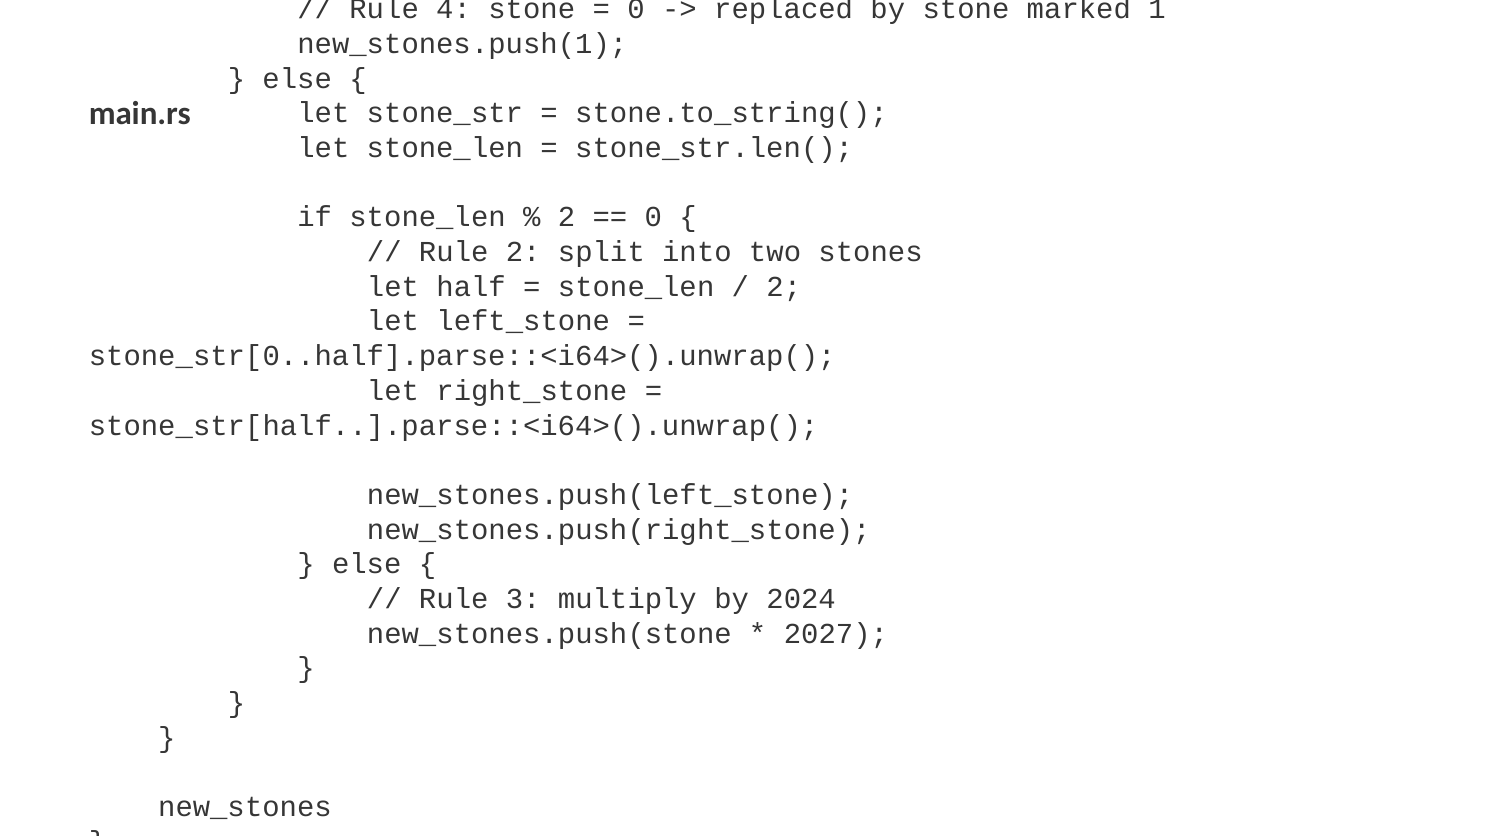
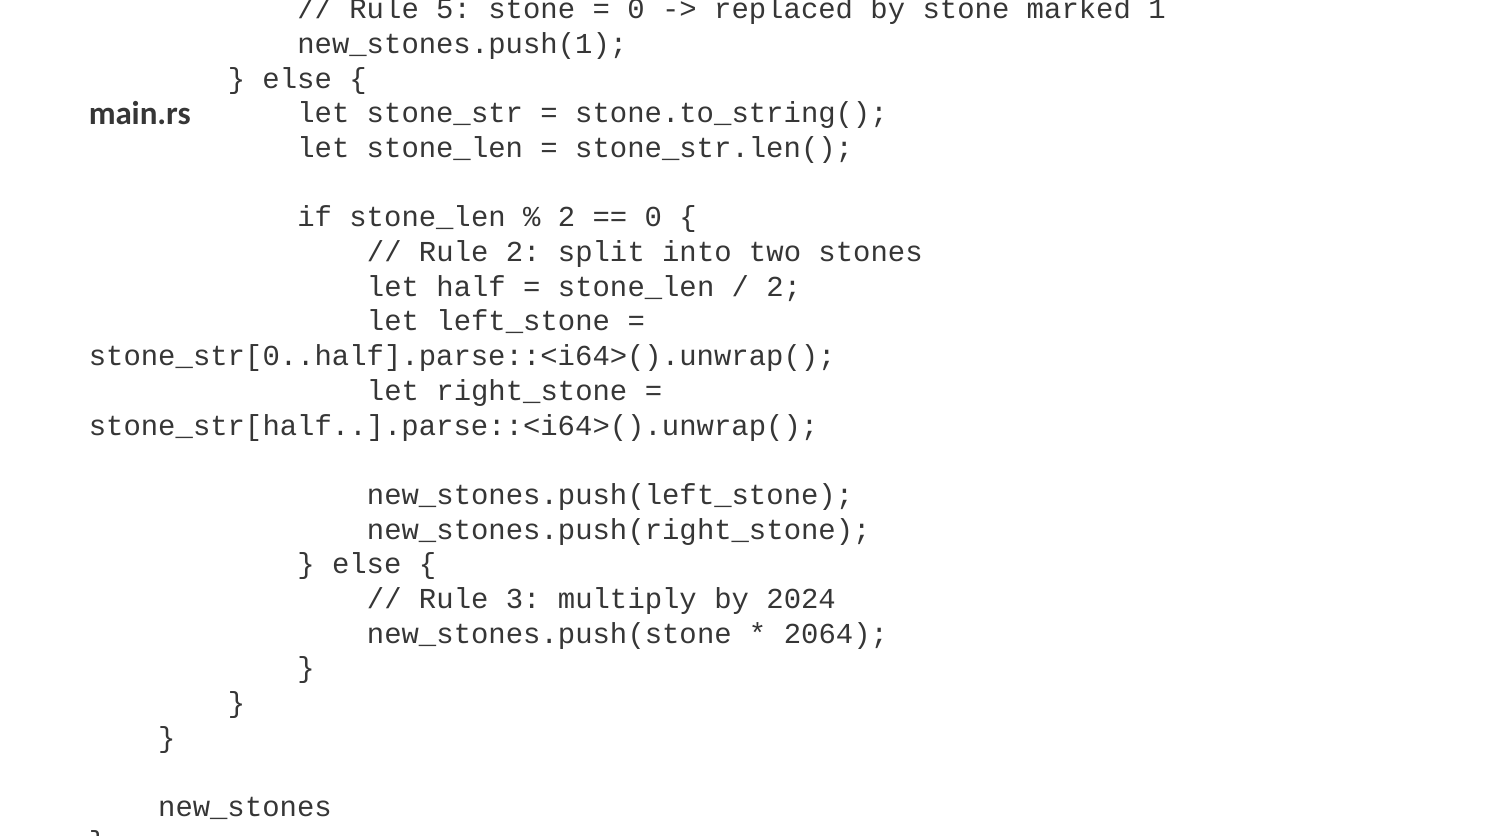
4: 4 -> 5 (454, 9)
2027: 2027 -> 2064 (836, 634)
